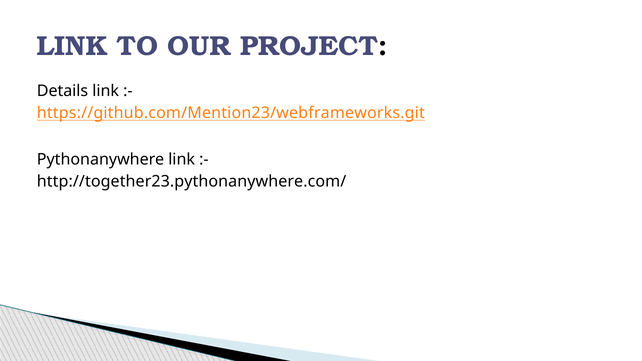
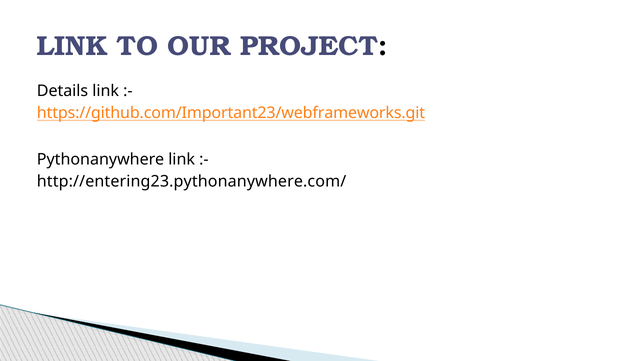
https://github.com/Mention23/webframeworks.git: https://github.com/Mention23/webframeworks.git -> https://github.com/Important23/webframeworks.git (231, 113)
http://together23.pythonanywhere.com/: http://together23.pythonanywhere.com/ -> http://entering23.pythonanywhere.com/ (192, 182)
